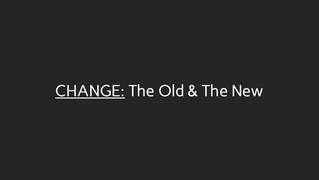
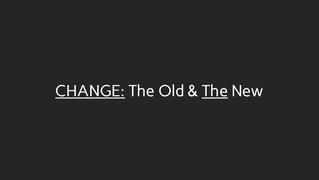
The underline: none -> present (215, 91)
